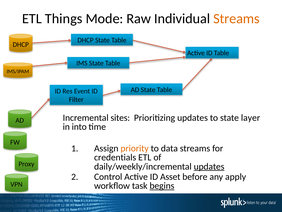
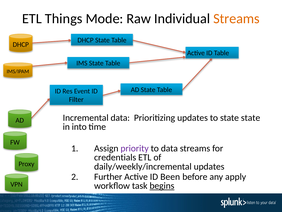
Incremental sites: sites -> data (120, 118)
state layer: layer -> state (251, 118)
priority colour: orange -> purple (135, 148)
updates underline: present -> none (209, 166)
Control: Control -> Further (108, 176)
Asset: Asset -> Been (170, 176)
